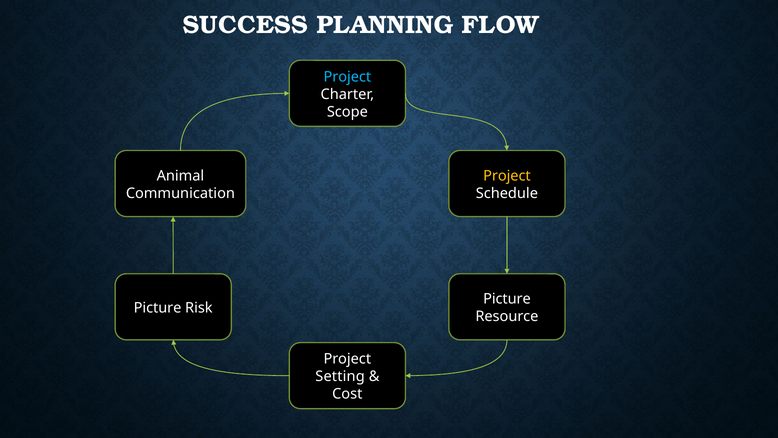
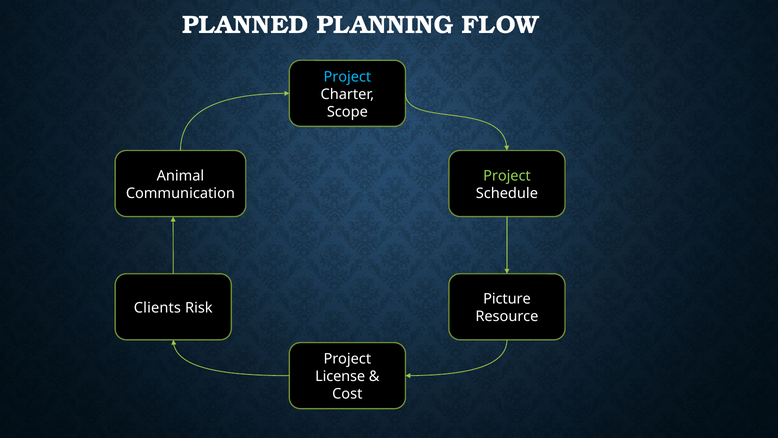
SUCCESS: SUCCESS -> PLANNED (245, 25)
Project colour: yellow -> light green (507, 176)
Picture: Picture -> Clients (157, 308)
Setting: Setting -> License (340, 376)
